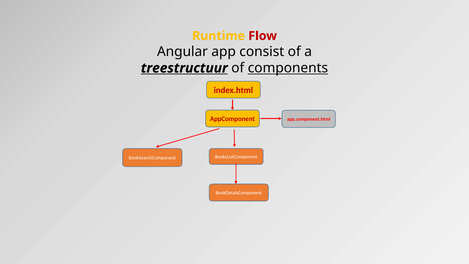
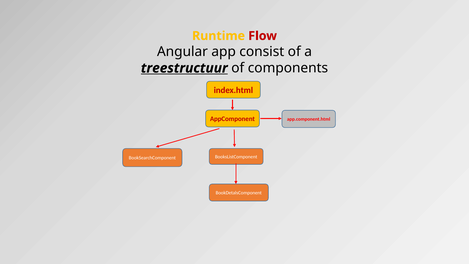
components underline: present -> none (288, 68)
